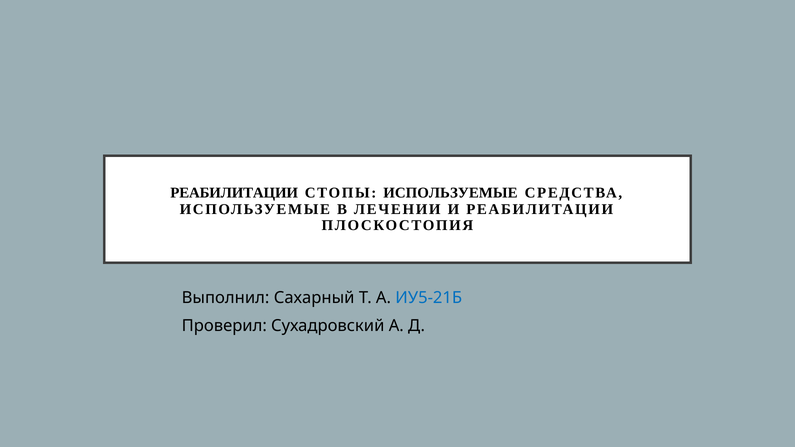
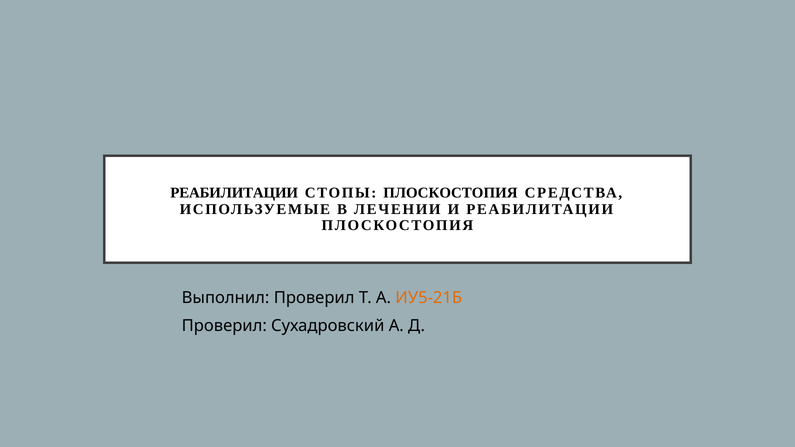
СТОПЫ ИСПОЛЬЗУЕМЫЕ: ИСПОЛЬЗУЕМЫЕ -> ПЛОСКОСТОПИЯ (450, 193)
Выполнил Сахарный: Сахарный -> Проверил (314, 298)
ИУ5-21Б colour: blue -> orange (429, 298)
